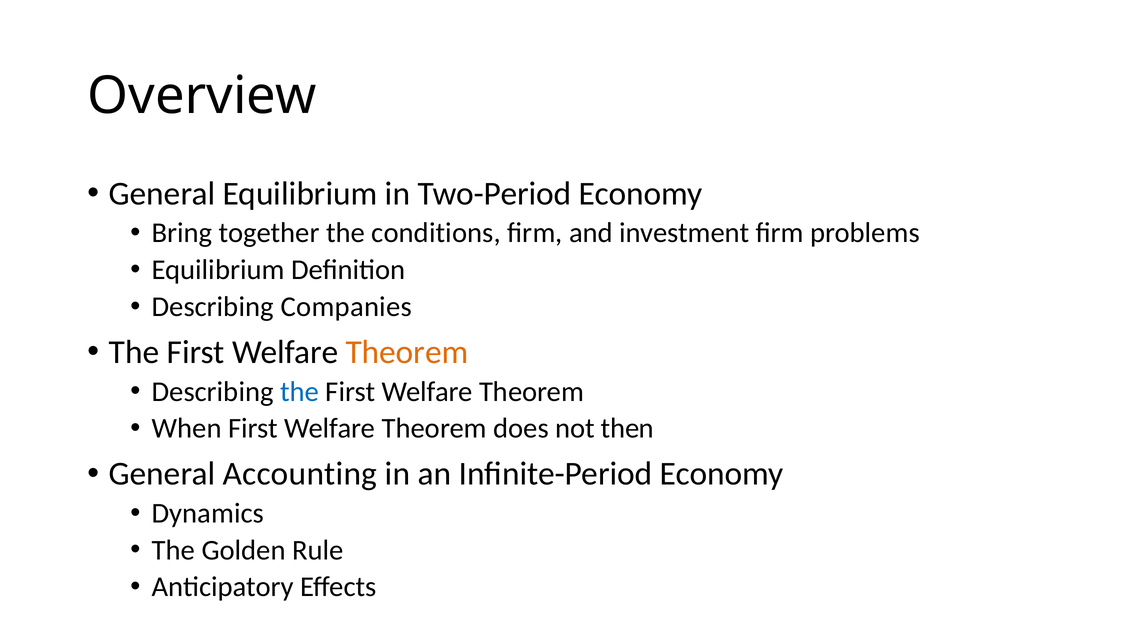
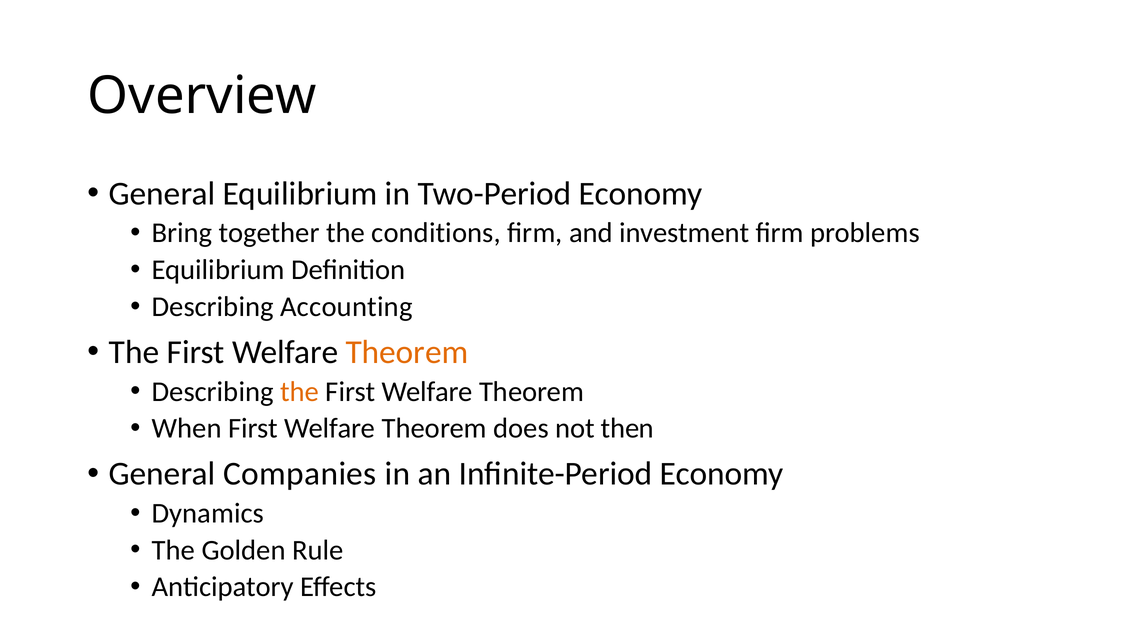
Companies: Companies -> Accounting (346, 307)
the colour: blue -> orange (300, 392)
Accounting: Accounting -> Companies (300, 474)
